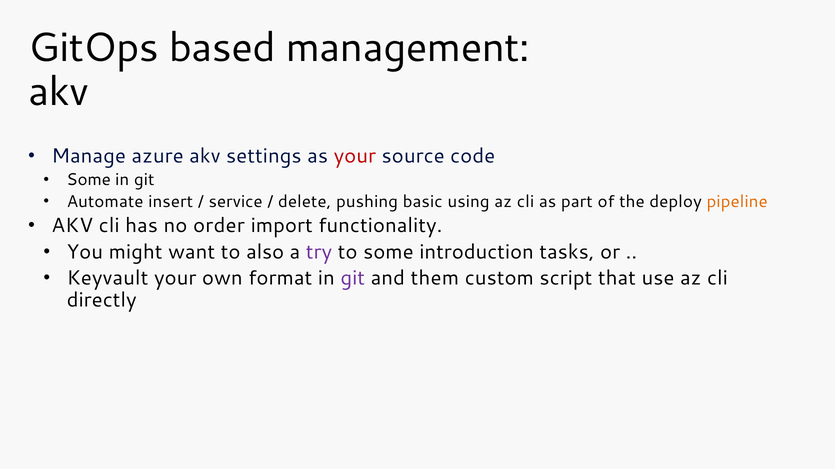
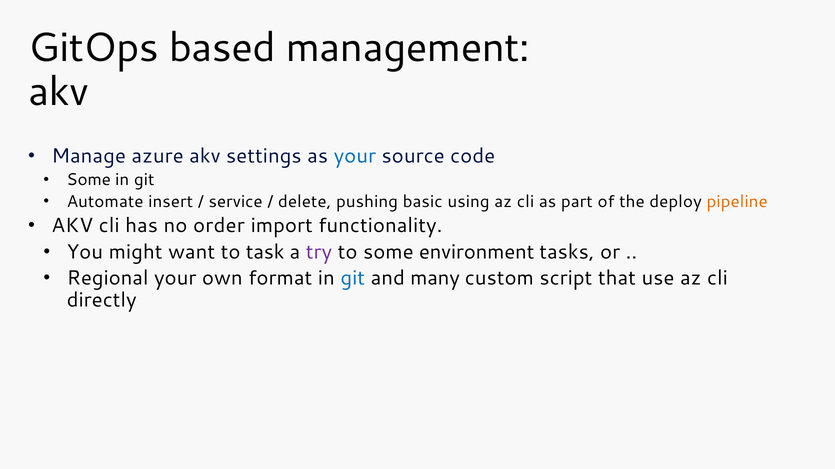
your colour: red -> blue (355, 156)
also: also -> task (265, 252)
introduction: introduction -> environment (477, 252)
Keyvault: Keyvault -> Regional (108, 278)
git colour: purple -> blue (353, 278)
them: them -> many (435, 278)
